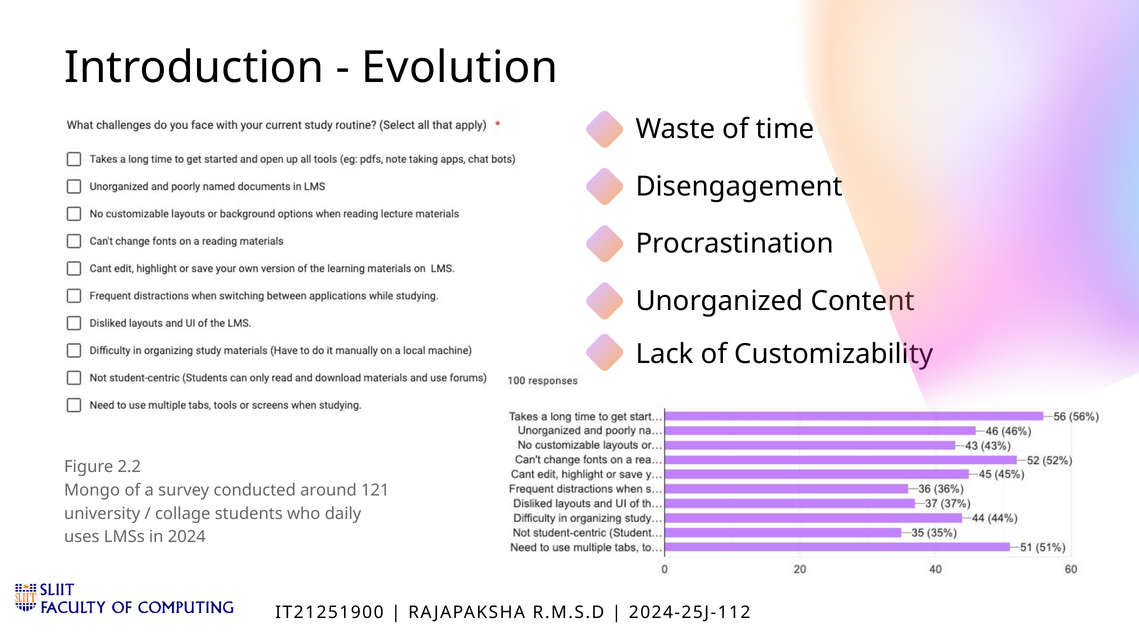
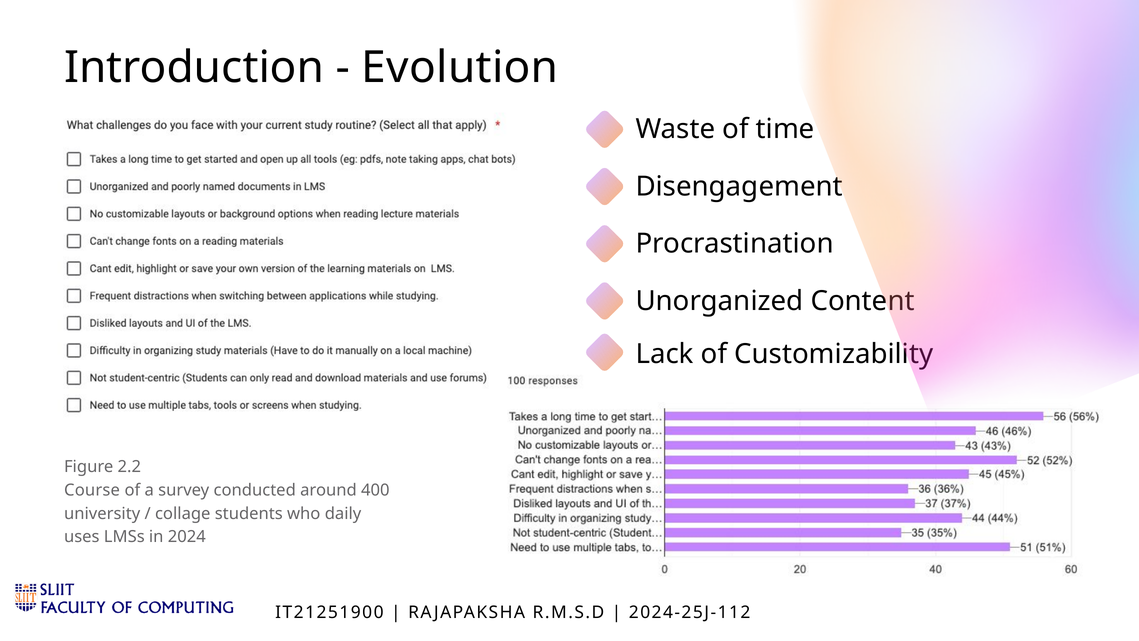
Mongo: Mongo -> Course (92, 490)
121: 121 -> 400 (375, 490)
